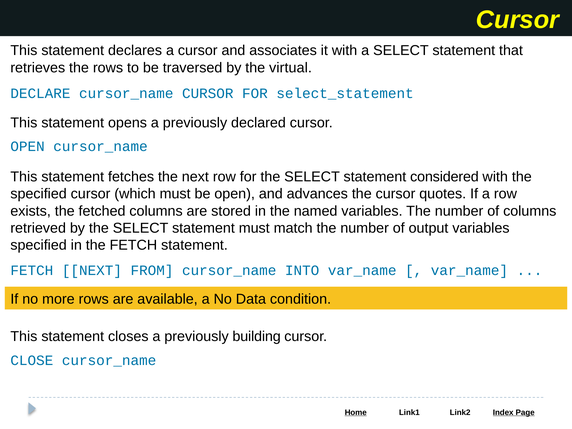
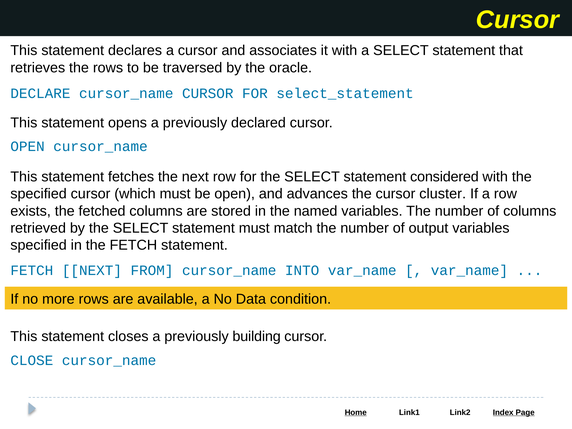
virtual: virtual -> oracle (291, 68)
quotes: quotes -> cluster (443, 194)
